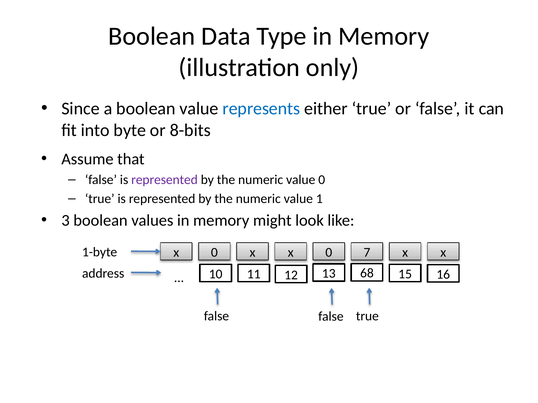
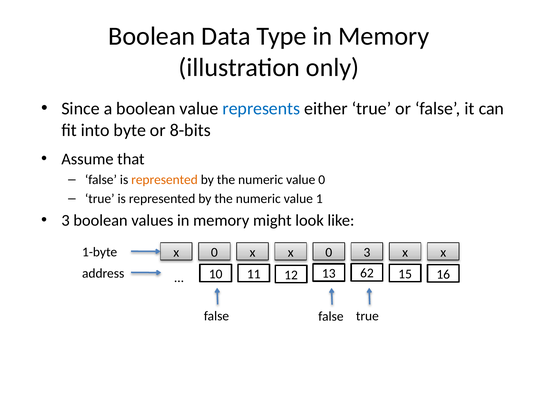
represented colour: purple -> orange (165, 180)
0 7: 7 -> 3 (367, 253)
68: 68 -> 62 (367, 274)
